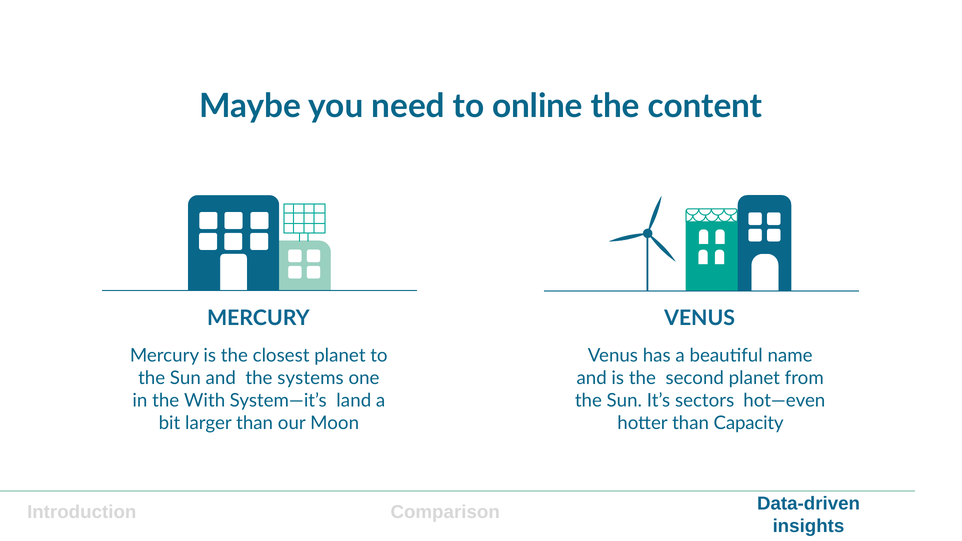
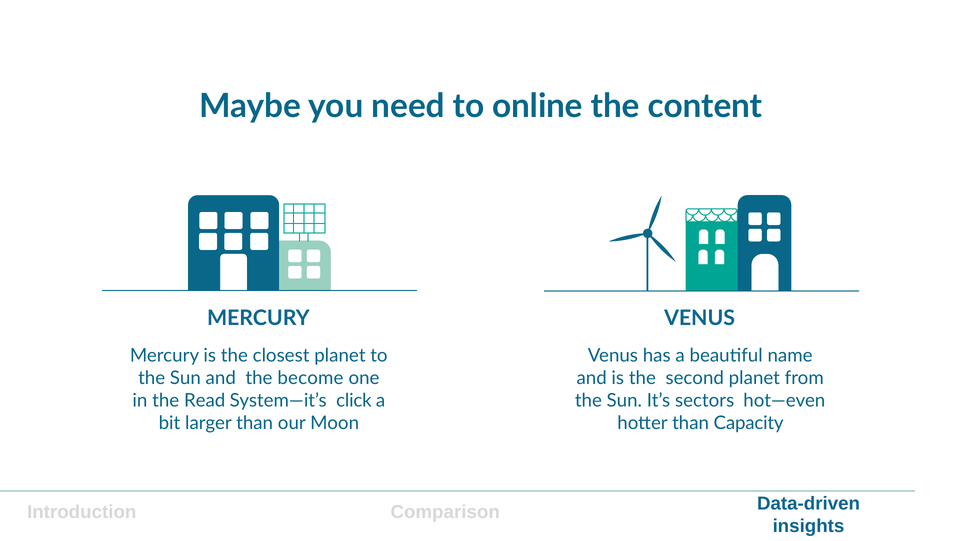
systems: systems -> become (310, 378)
With: With -> Read (205, 401)
land: land -> click (354, 401)
